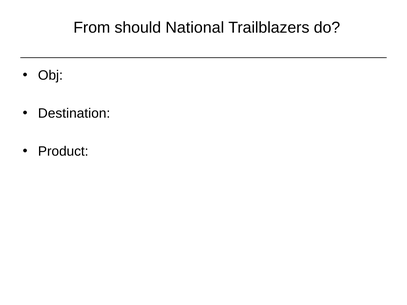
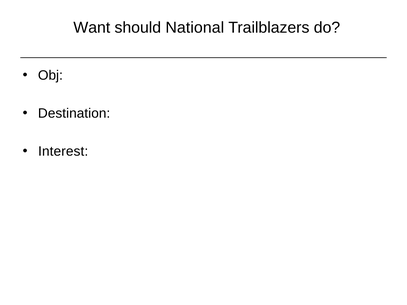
From: From -> Want (92, 28)
Product: Product -> Interest (63, 152)
